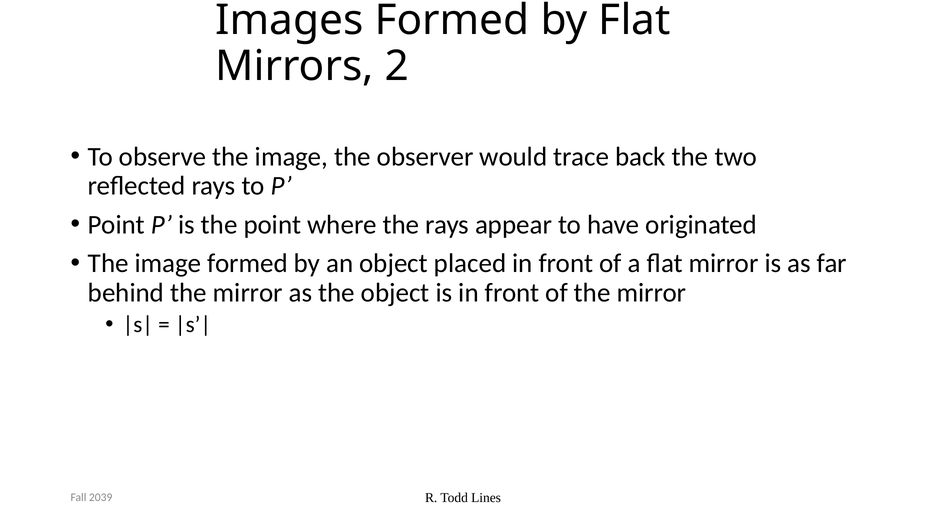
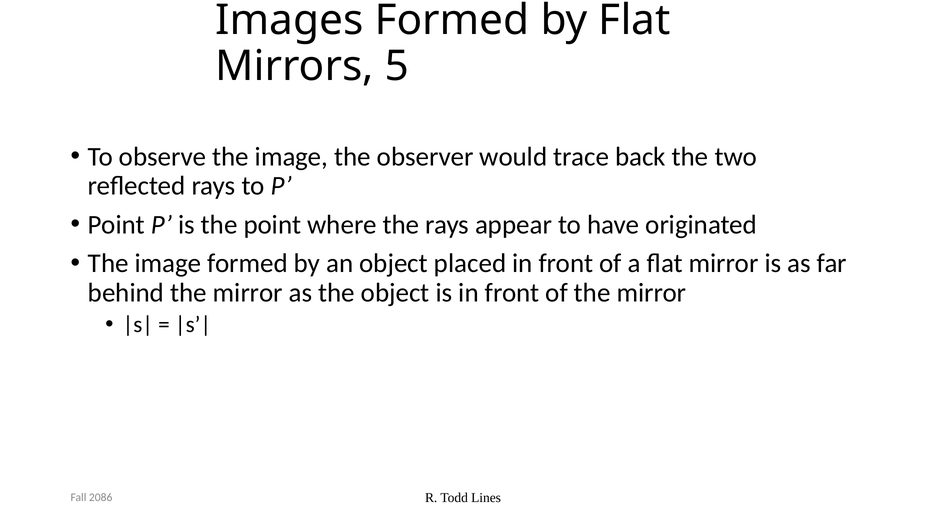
2: 2 -> 5 (397, 66)
2039: 2039 -> 2086 (101, 497)
